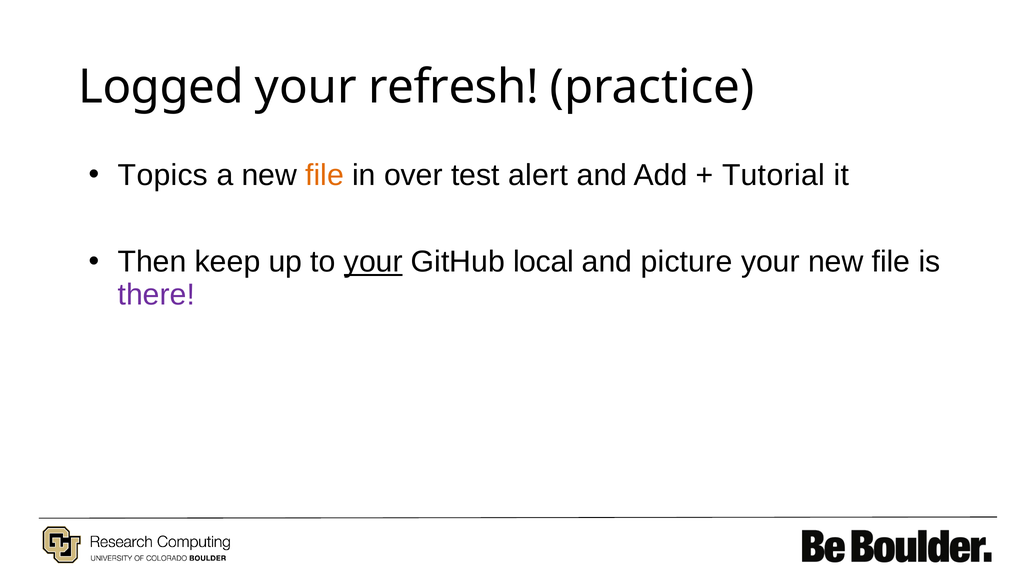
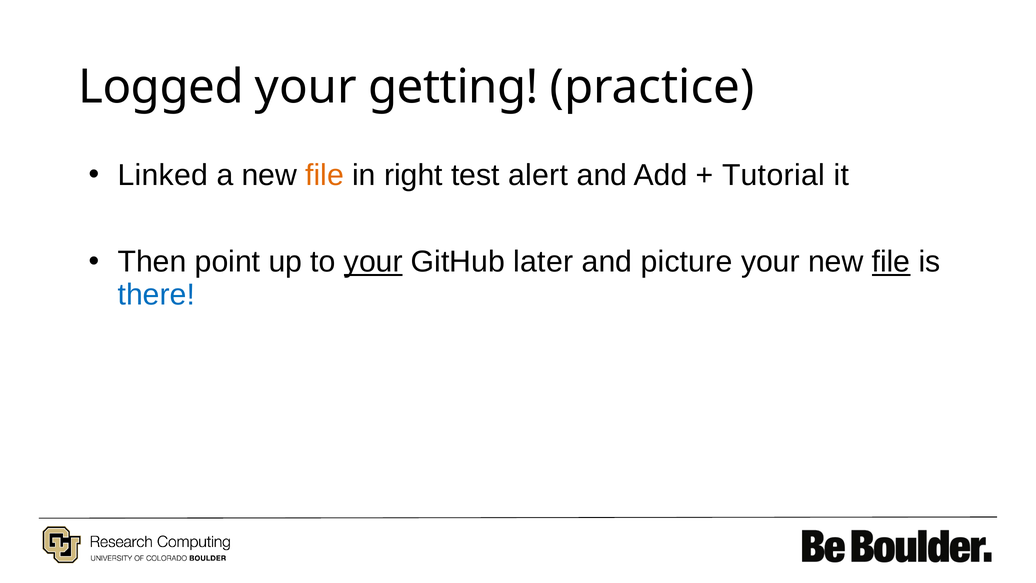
refresh: refresh -> getting (454, 87)
Topics: Topics -> Linked (163, 175)
over: over -> right (413, 175)
keep: keep -> point (228, 262)
local: local -> later (543, 262)
file underline: none -> present (891, 262)
there colour: purple -> blue (156, 294)
